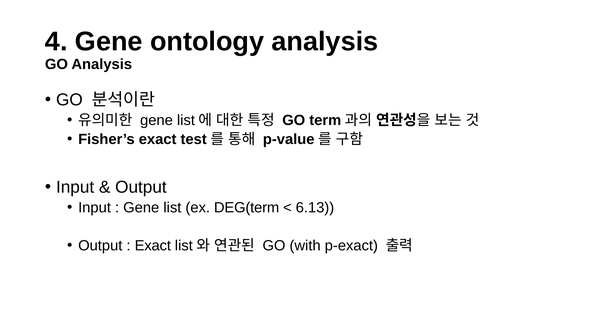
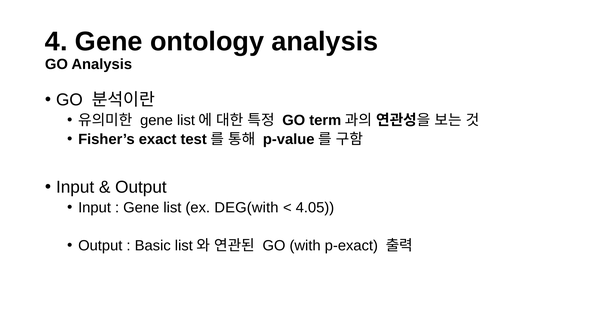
DEG(term: DEG(term -> DEG(with (246, 208)
6.13: 6.13 -> 4.05 (315, 208)
Exact: Exact -> Basic (153, 246)
